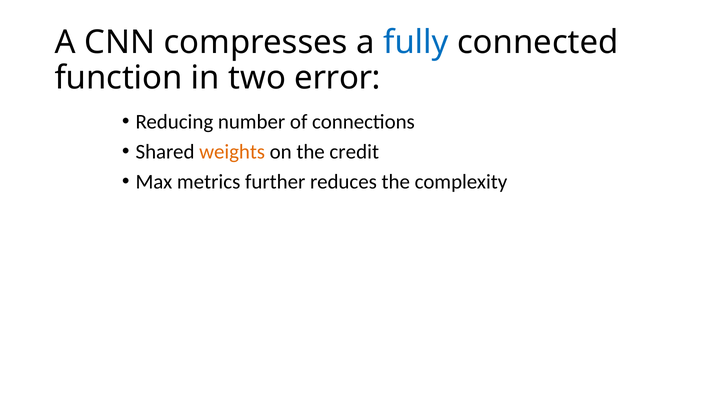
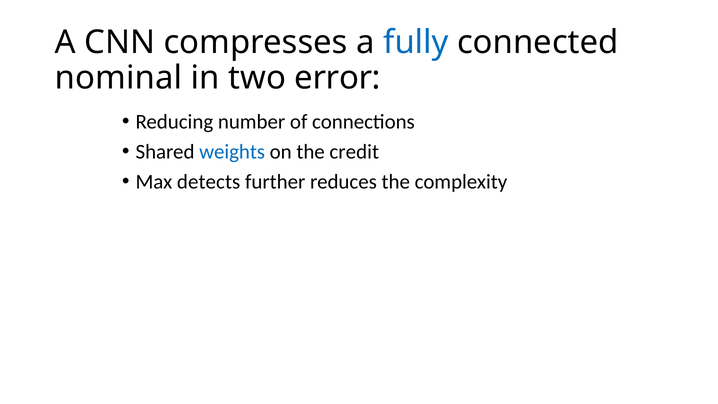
function: function -> nominal (119, 78)
weights colour: orange -> blue (232, 152)
metrics: metrics -> detects (209, 182)
